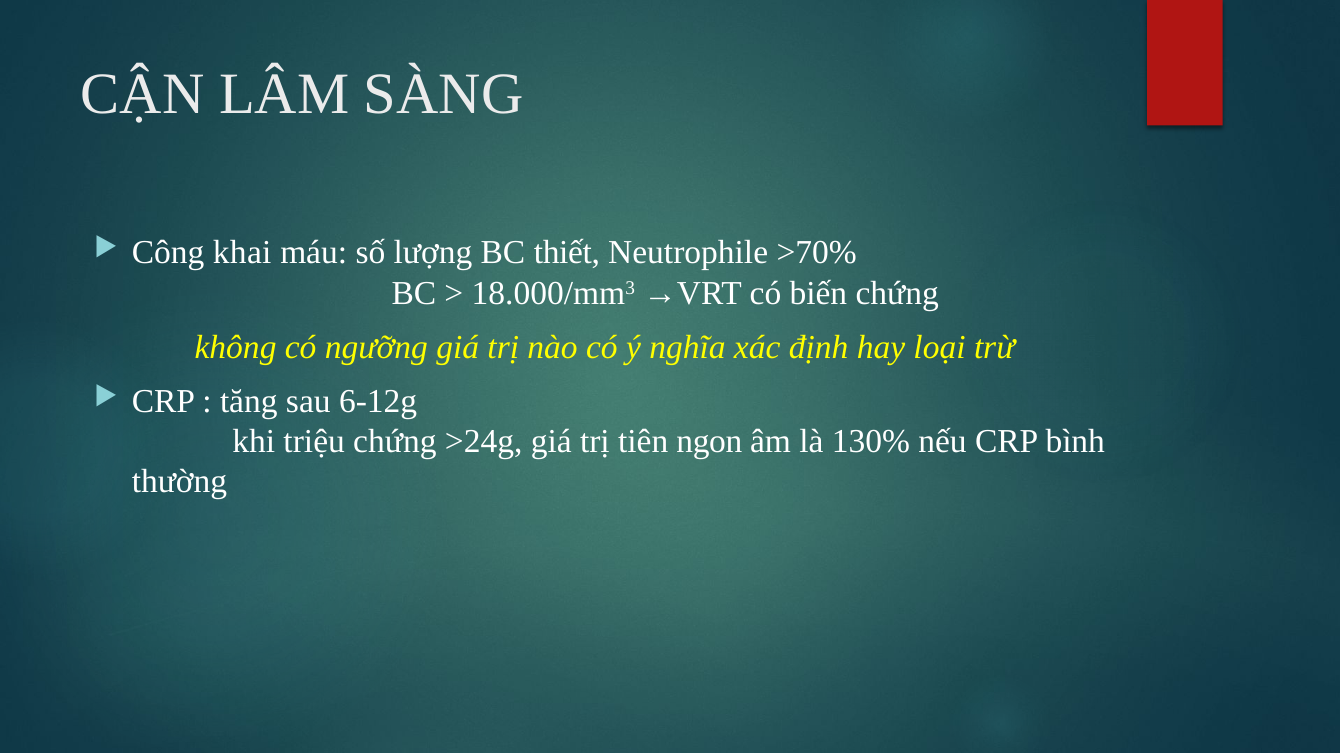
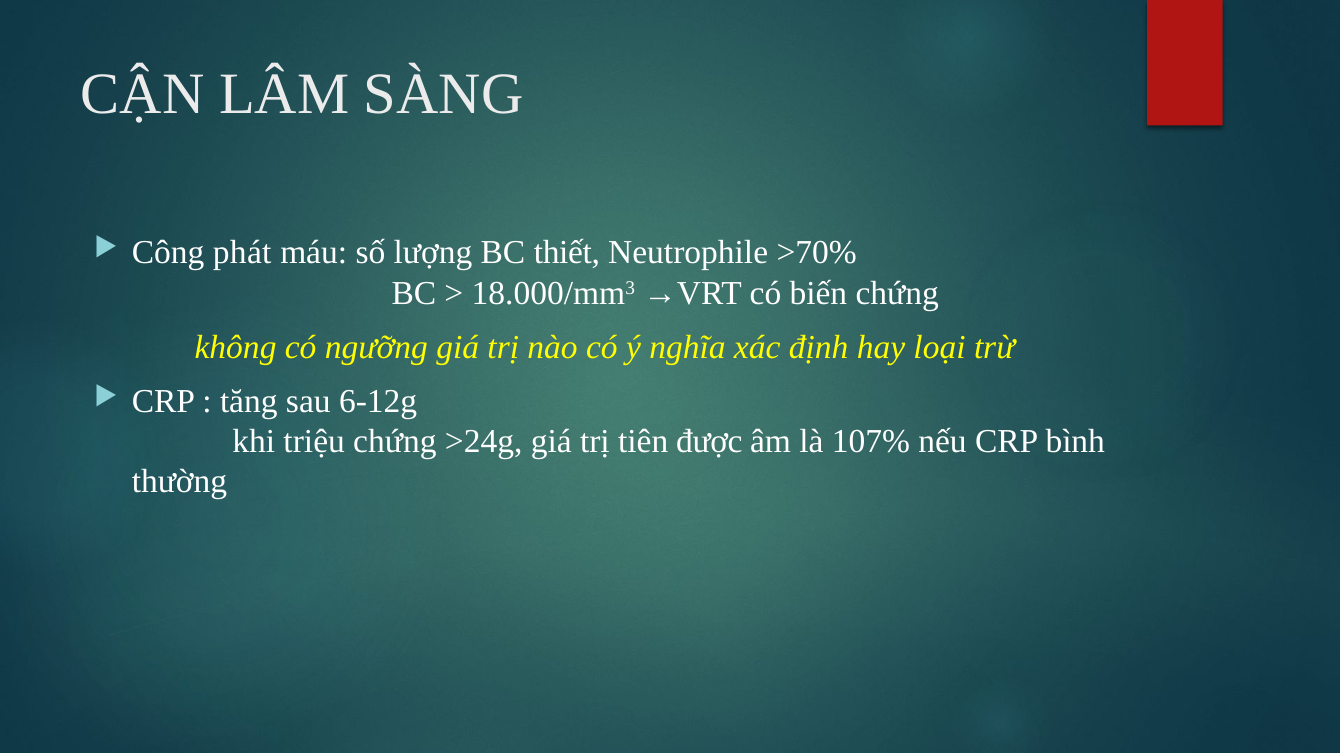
khai: khai -> phát (242, 253)
ngon: ngon -> được (709, 442)
130%: 130% -> 107% (871, 442)
